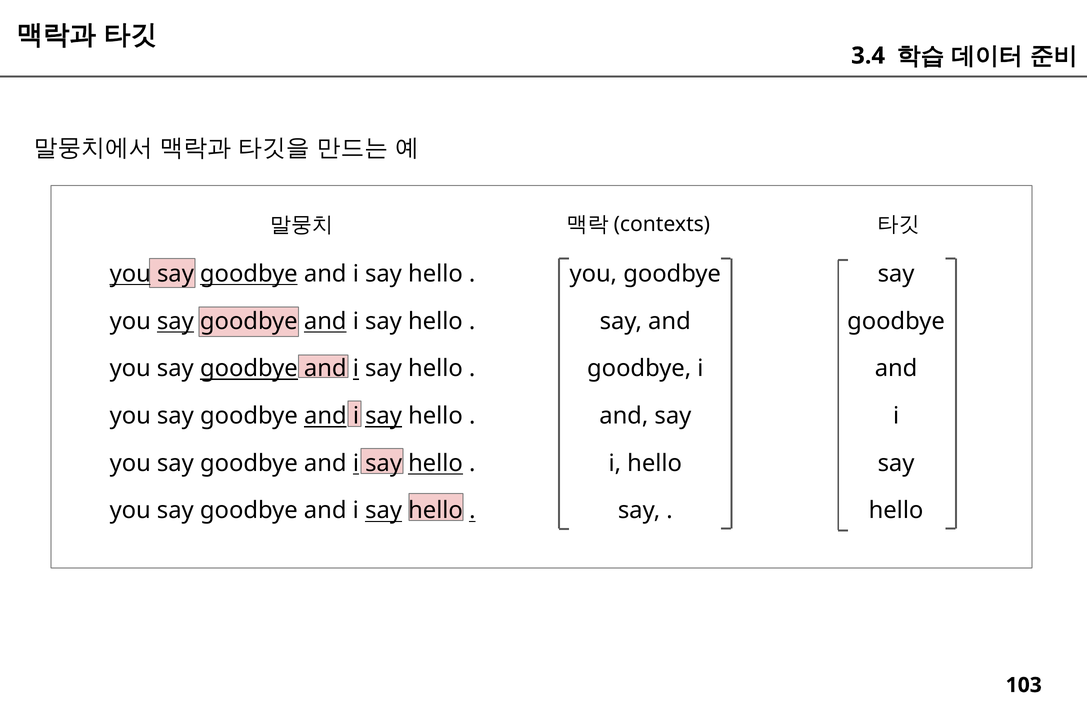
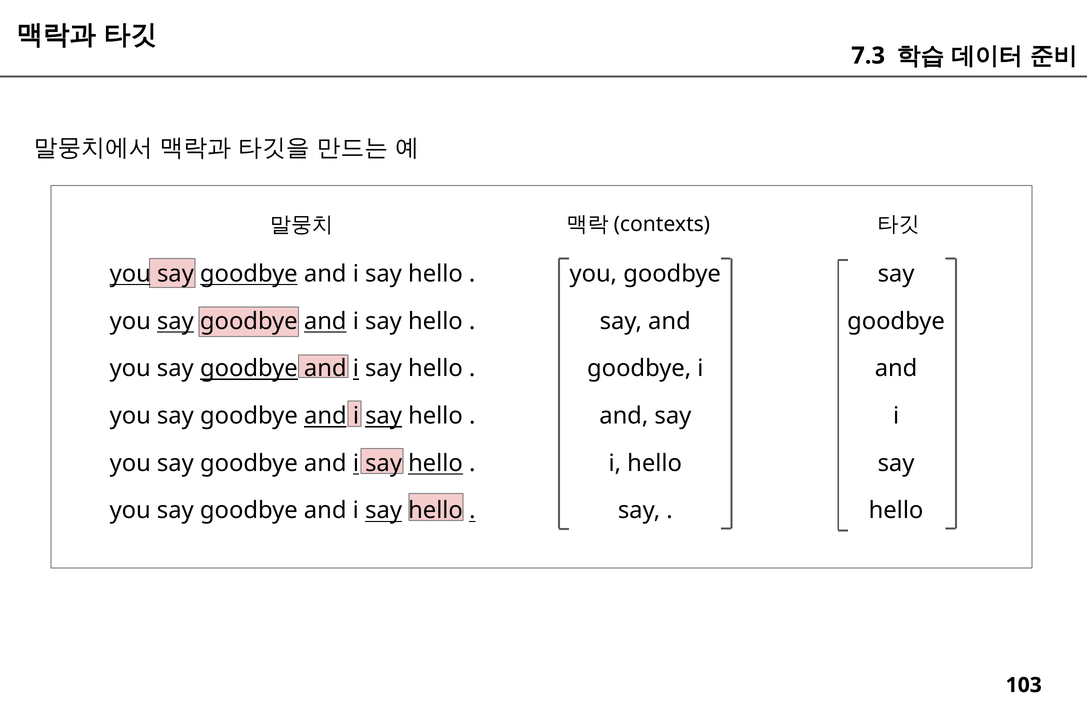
3.4: 3.4 -> 7.3 (868, 56)
